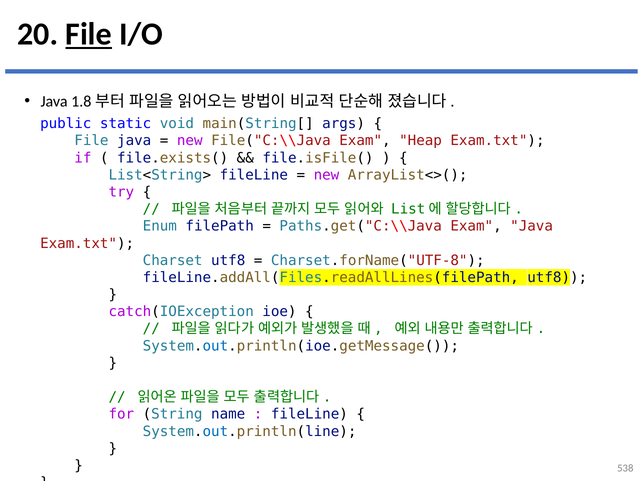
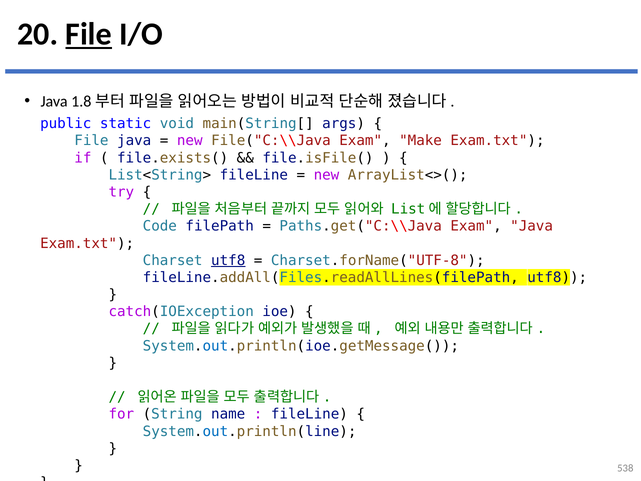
Heap: Heap -> Make (421, 141)
Enum: Enum -> Code (160, 226)
utf8 underline: none -> present (228, 260)
